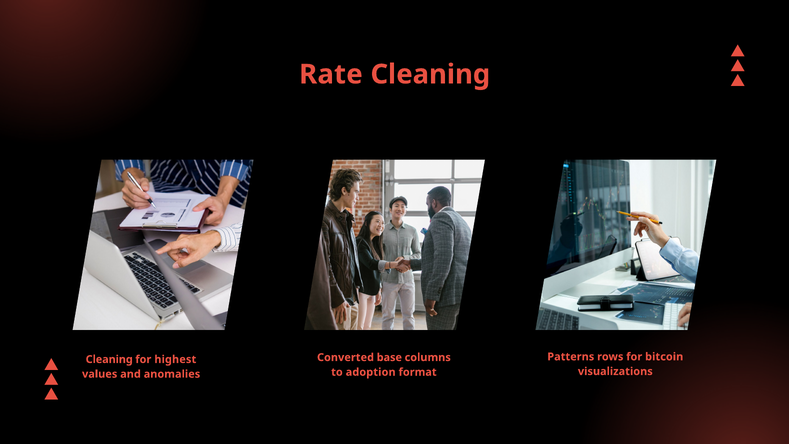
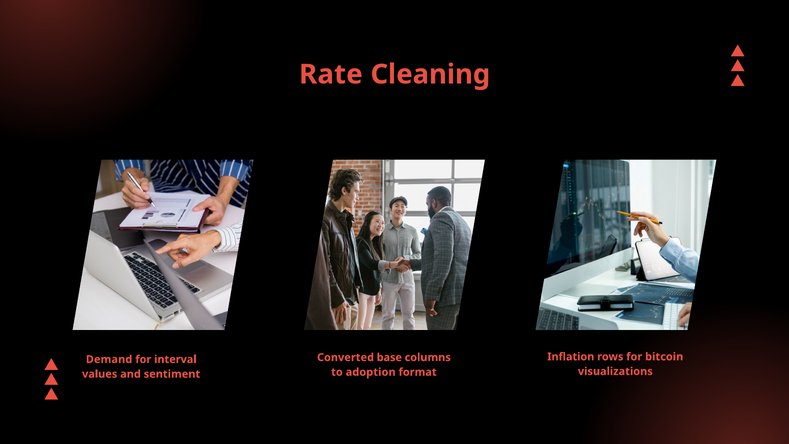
Patterns: Patterns -> Inflation (571, 357)
Cleaning: Cleaning -> Demand (109, 359)
highest: highest -> interval (175, 359)
anomalies: anomalies -> sentiment (172, 374)
